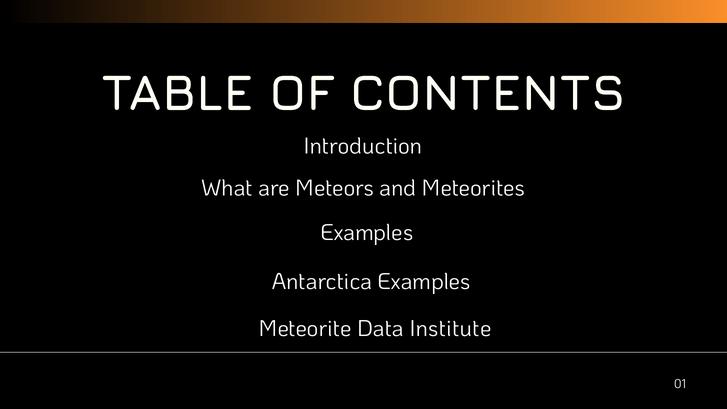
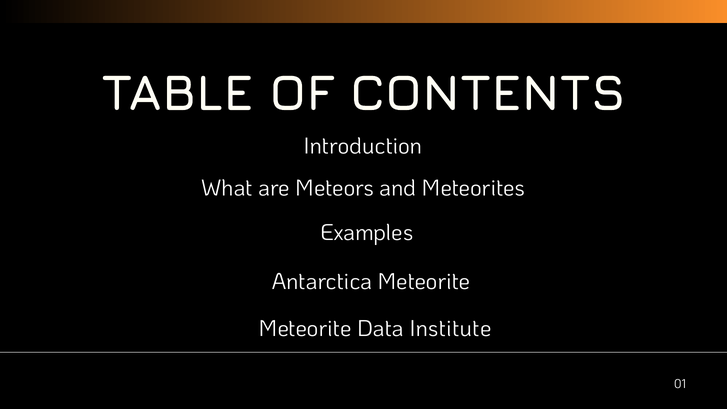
Antarctica Examples: Examples -> Meteorite (424, 282)
